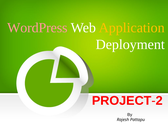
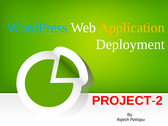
WordPress colour: pink -> light blue (37, 28)
